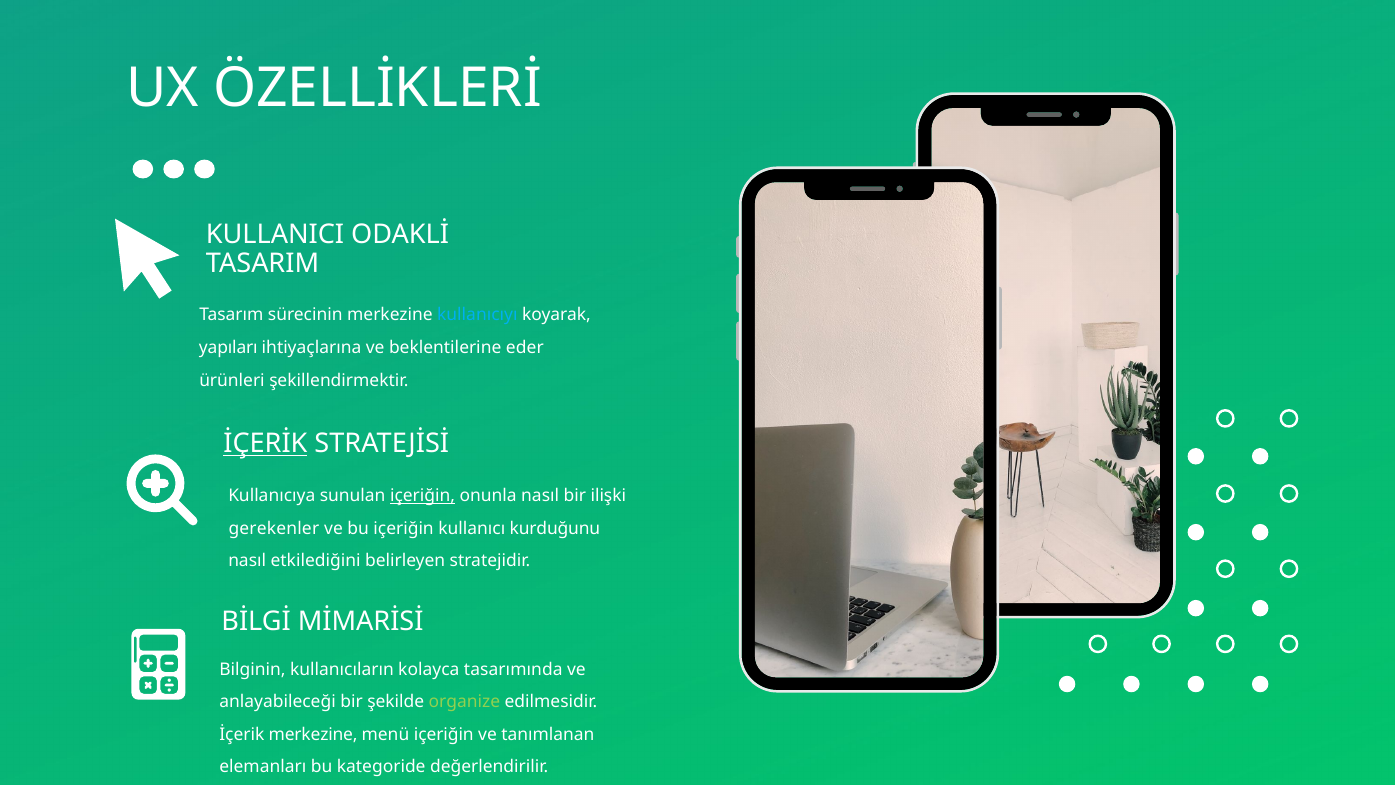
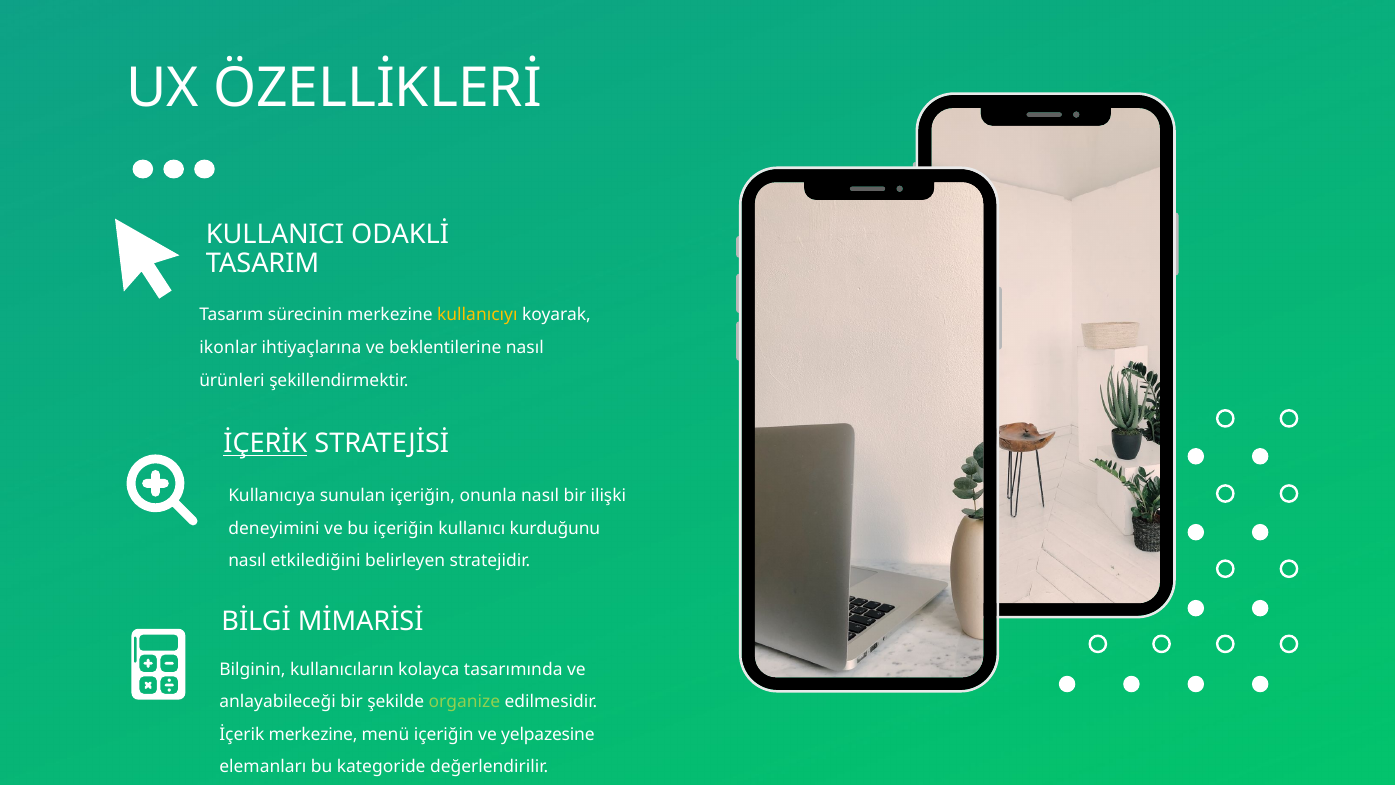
kullanıcıyı colour: light blue -> yellow (477, 315)
yapıları: yapıları -> ikonlar (228, 348)
beklentilerine eder: eder -> nasıl (525, 348)
içeriğin underline: present -> none (423, 496)
gerekenler: gerekenler -> deneyimini (274, 528)
tanımlanan: tanımlanan -> yelpazesine (548, 734)
